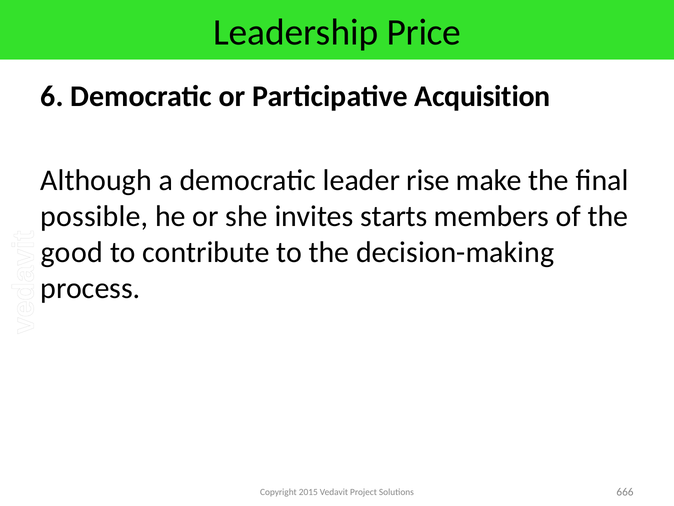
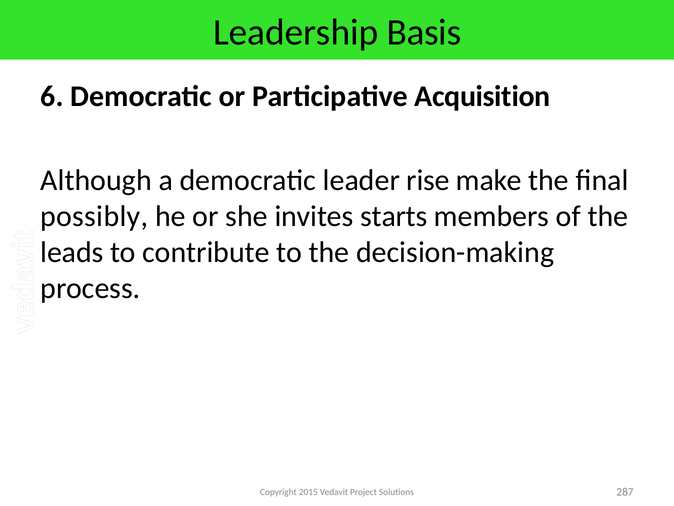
Price: Price -> Basis (424, 32)
possible: possible -> possibly (94, 216)
good: good -> leads (72, 252)
666: 666 -> 287 (625, 492)
